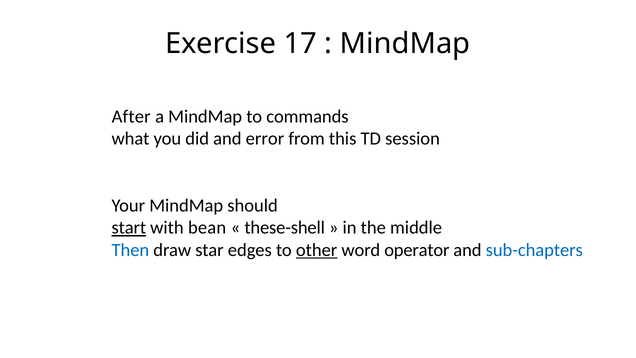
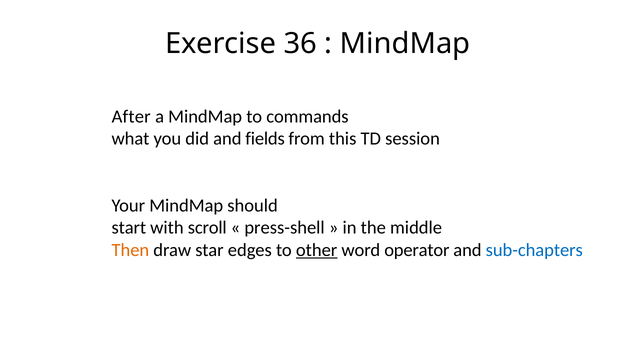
17: 17 -> 36 (300, 44)
error: error -> fields (265, 139)
start underline: present -> none (129, 228)
bean: bean -> scroll (207, 228)
these-shell: these-shell -> press-shell (285, 228)
Then colour: blue -> orange (130, 250)
